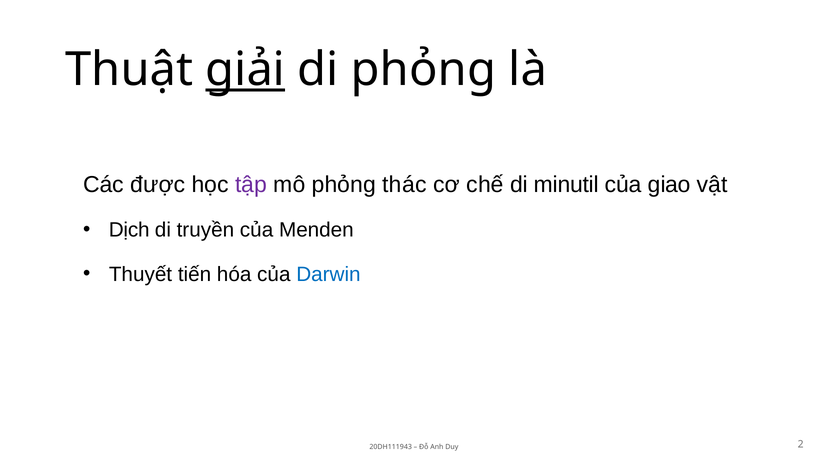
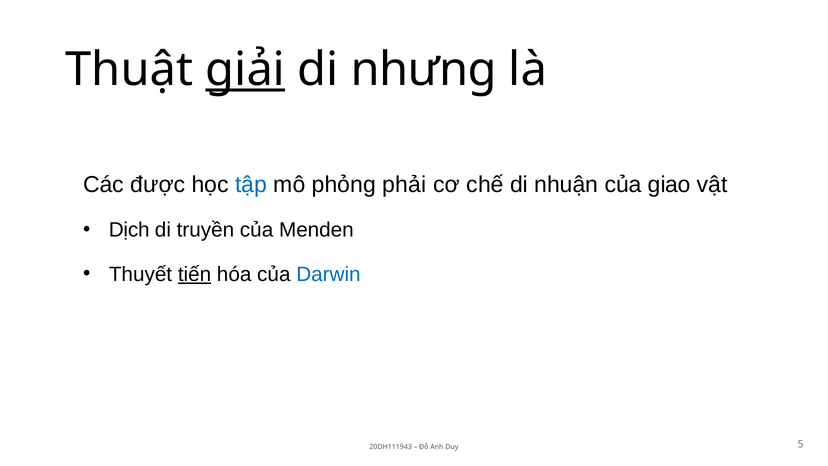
di phỏng: phỏng -> nhưng (424, 70)
tập colour: purple -> blue (251, 185)
thác: thác -> phải (404, 185)
minutil: minutil -> nhuận (566, 185)
tiến underline: none -> present (195, 274)
2: 2 -> 5 (801, 444)
